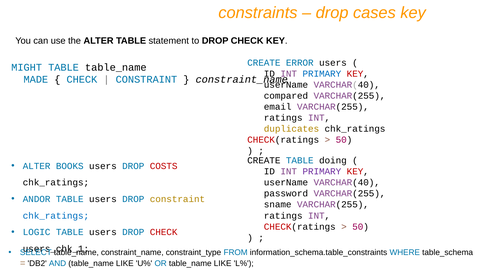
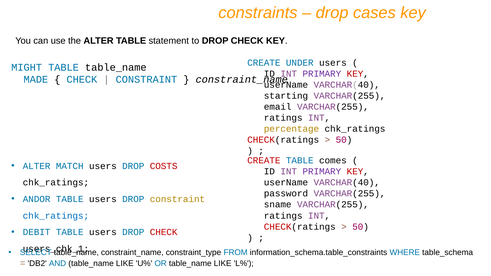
ERROR: ERROR -> UNDER (300, 63)
PRIMARY colour: blue -> purple (322, 74)
compared: compared -> starting (286, 96)
duplicates: duplicates -> percentage (291, 129)
CREATE colour: black -> red (264, 161)
doing: doing -> comes (333, 161)
BOOKS: BOOKS -> MATCH (70, 166)
LOGIC: LOGIC -> DEBIT (37, 232)
